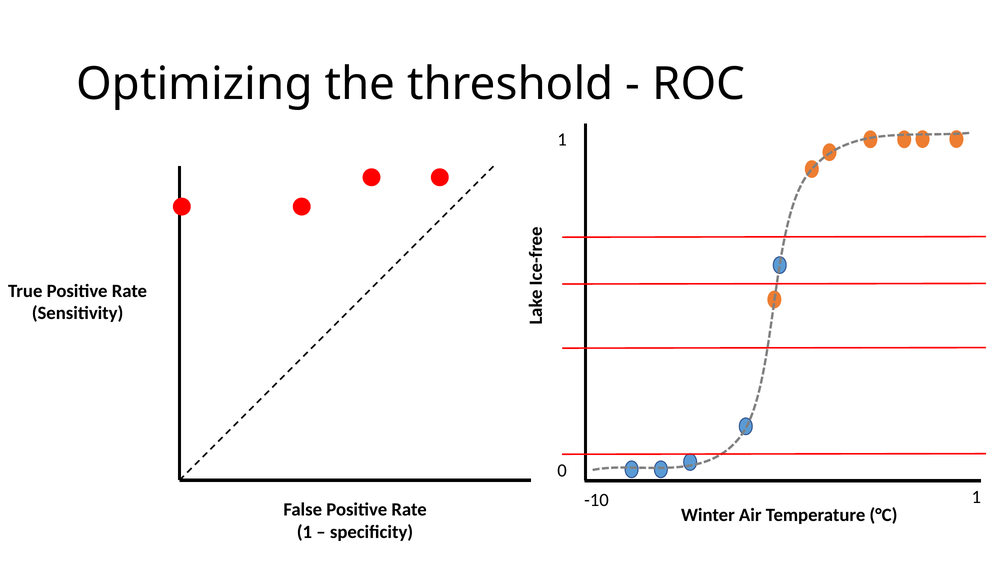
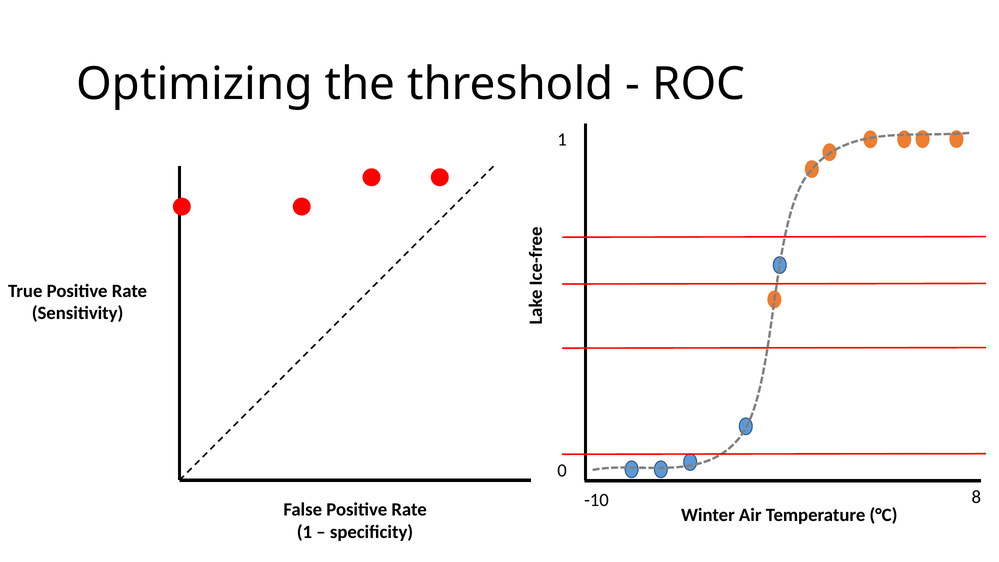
-10 1: 1 -> 8 (976, 497)
